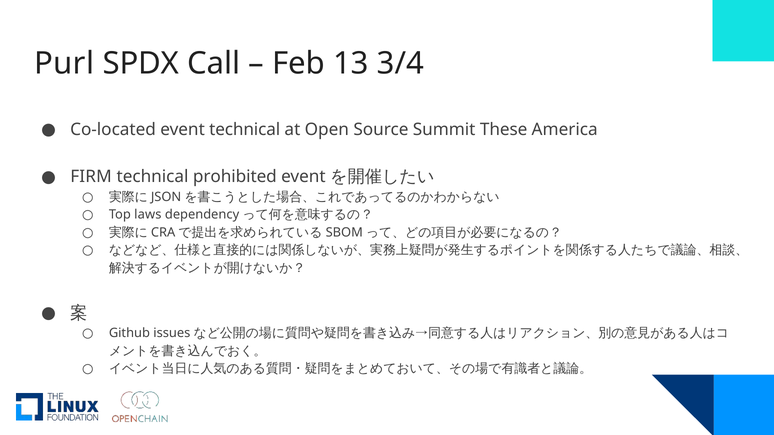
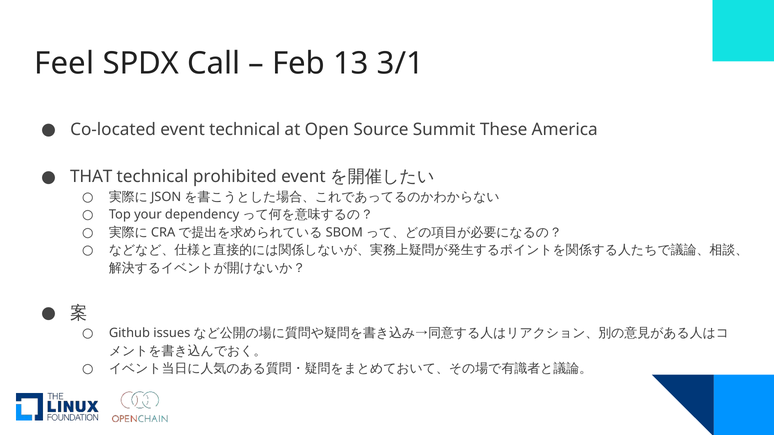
Purl: Purl -> Feel (64, 63)
3/4: 3/4 -> 3/1 (400, 63)
FIRM: FIRM -> THAT (91, 177)
laws: laws -> your (148, 215)
